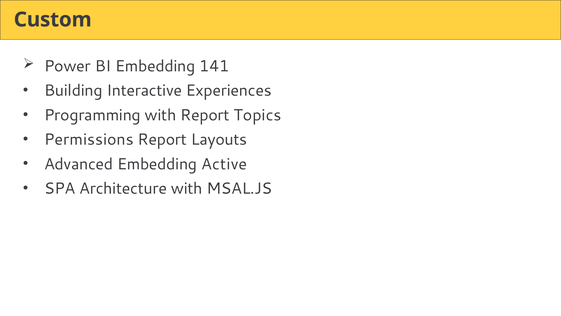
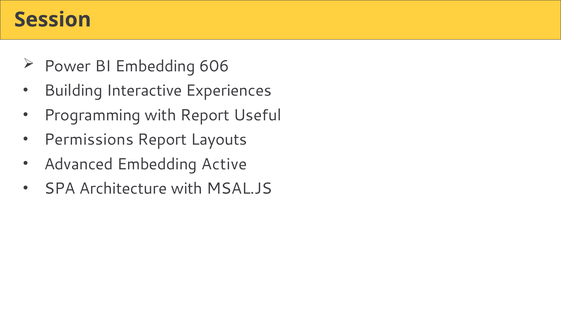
Custom: Custom -> Session (53, 20)
141: 141 -> 606 (214, 66)
Topics: Topics -> Useful (258, 115)
